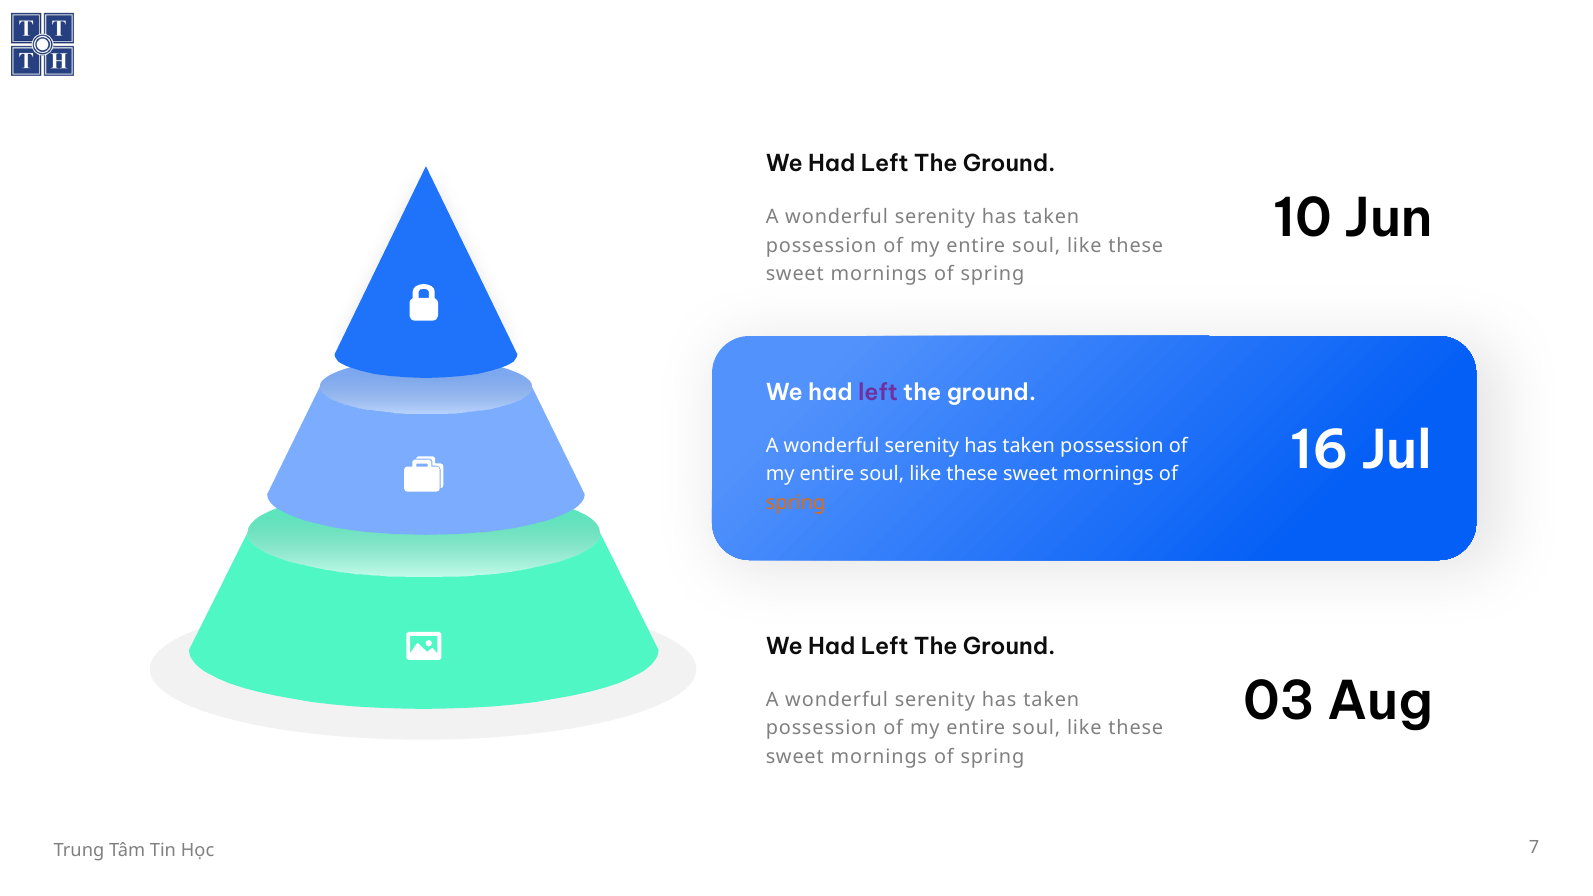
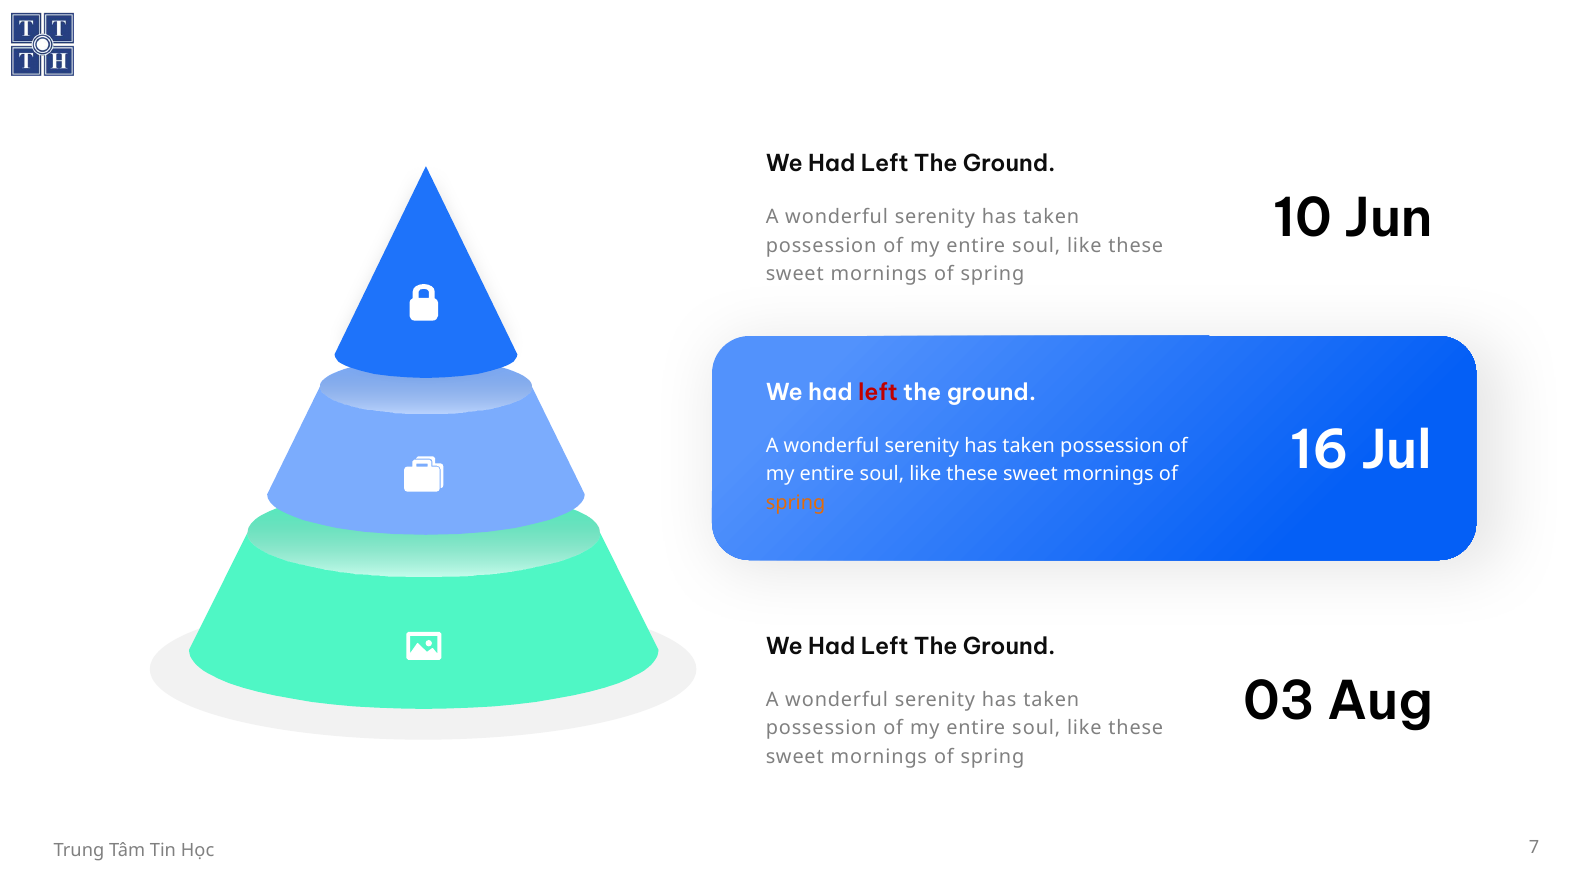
left colour: purple -> red (878, 393)
